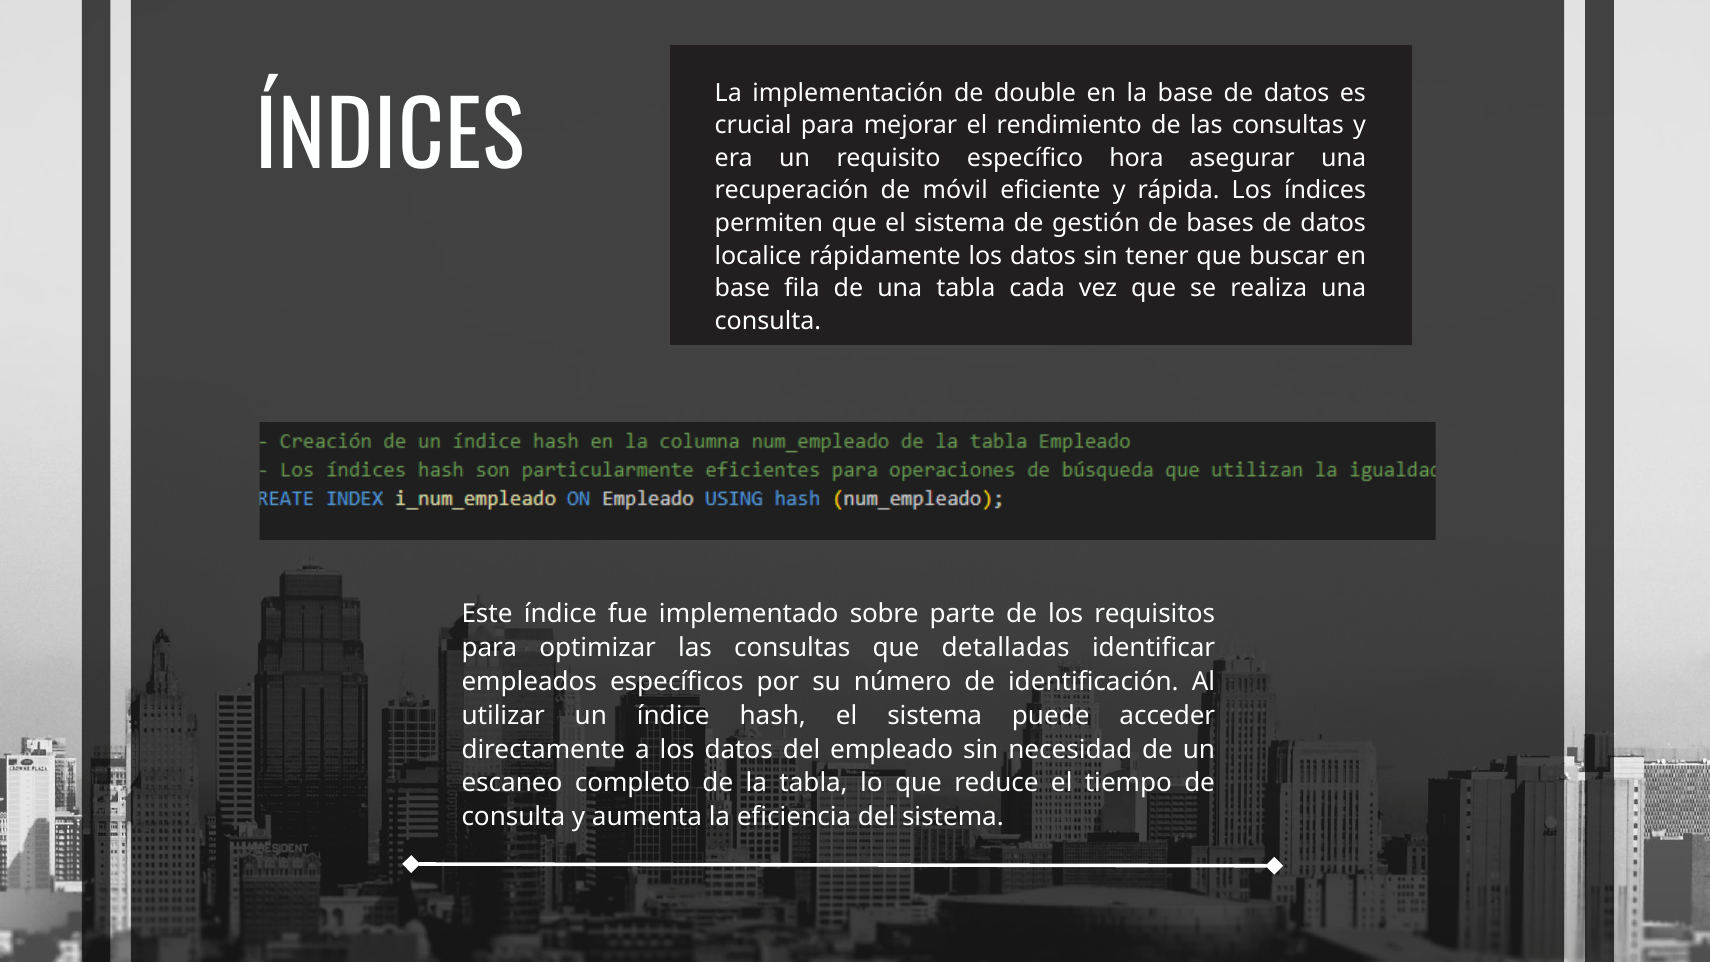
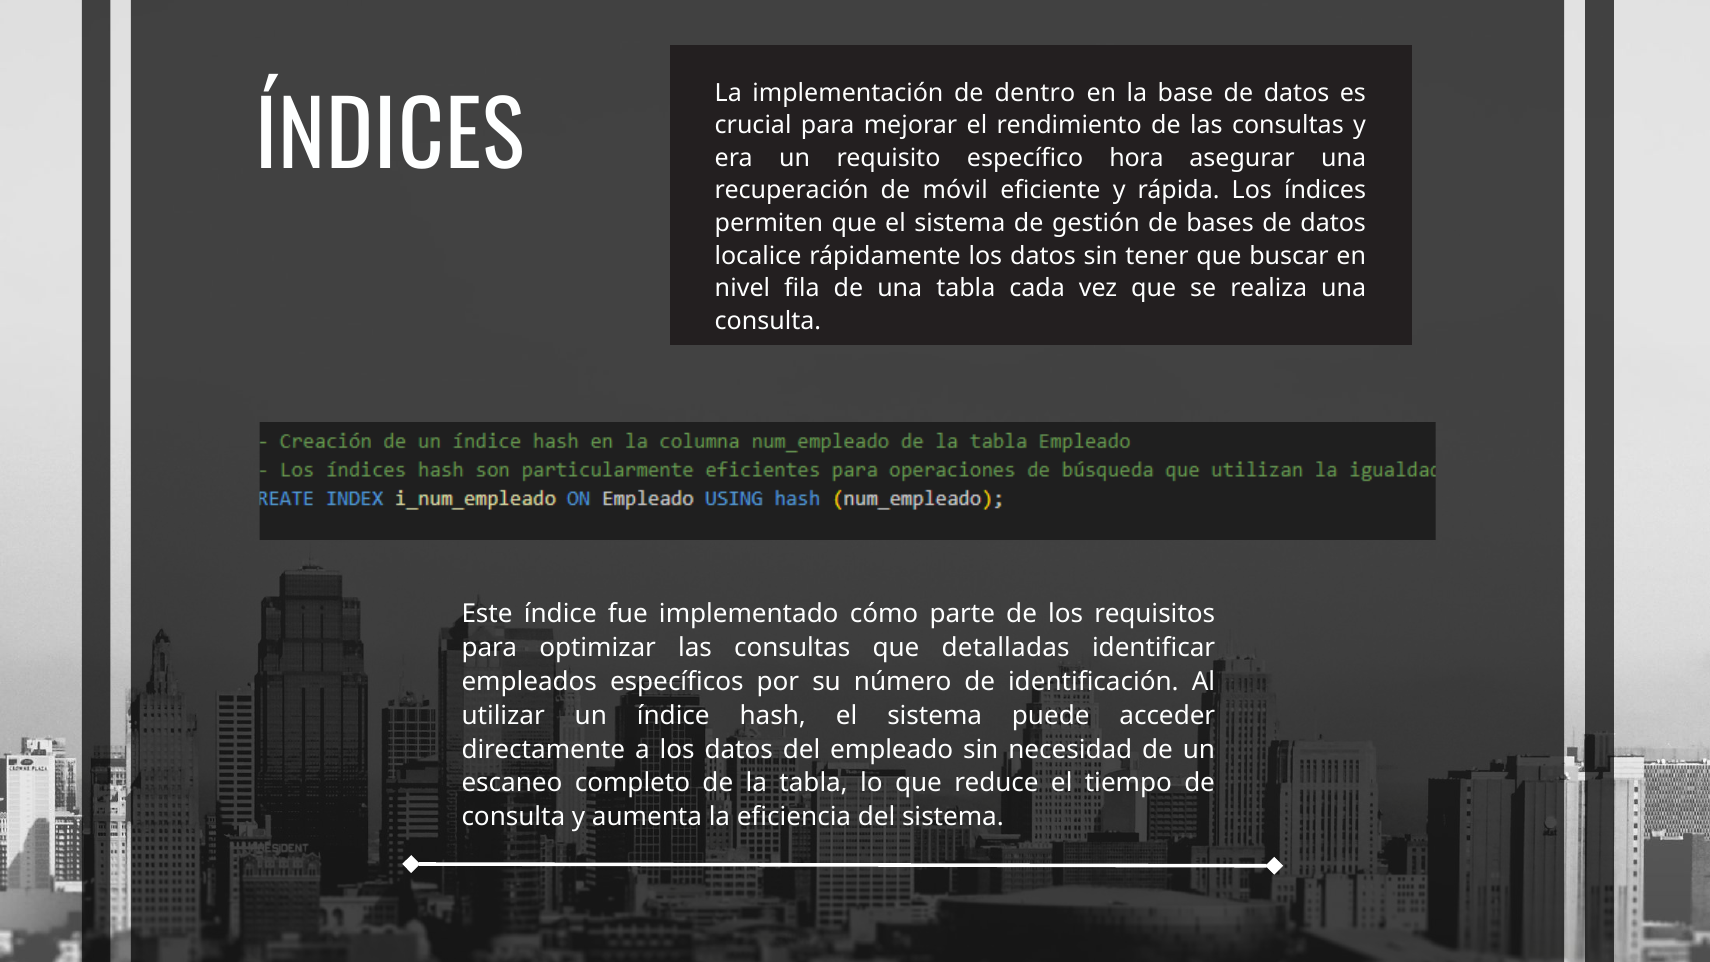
double: double -> dentro (1035, 93)
base: base -> nivel (742, 288)
sobre: sobre -> cómo (884, 613)
